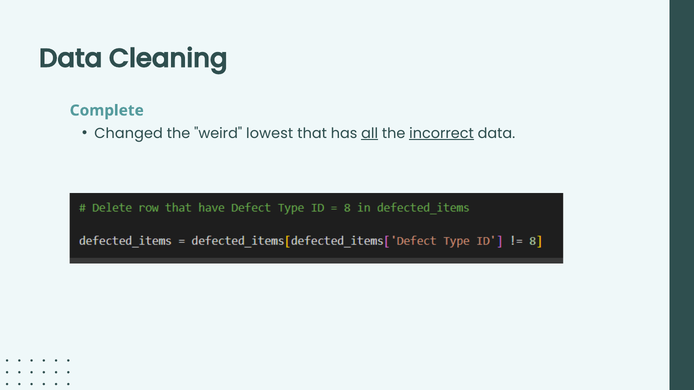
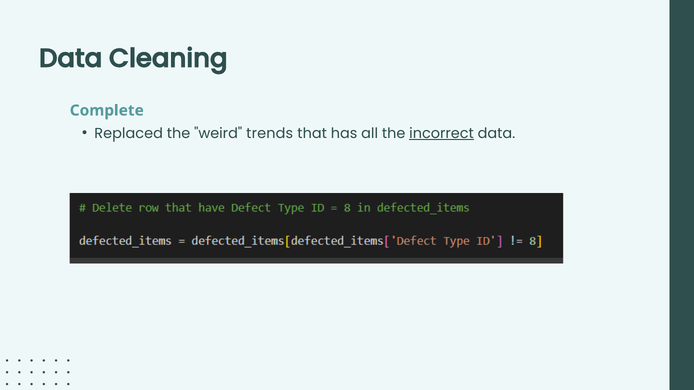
Changed: Changed -> Replaced (129, 133)
lowest: lowest -> trends (270, 133)
all underline: present -> none (370, 133)
